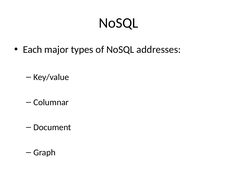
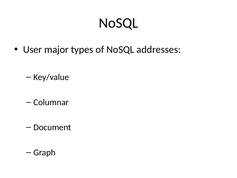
Each: Each -> User (33, 49)
